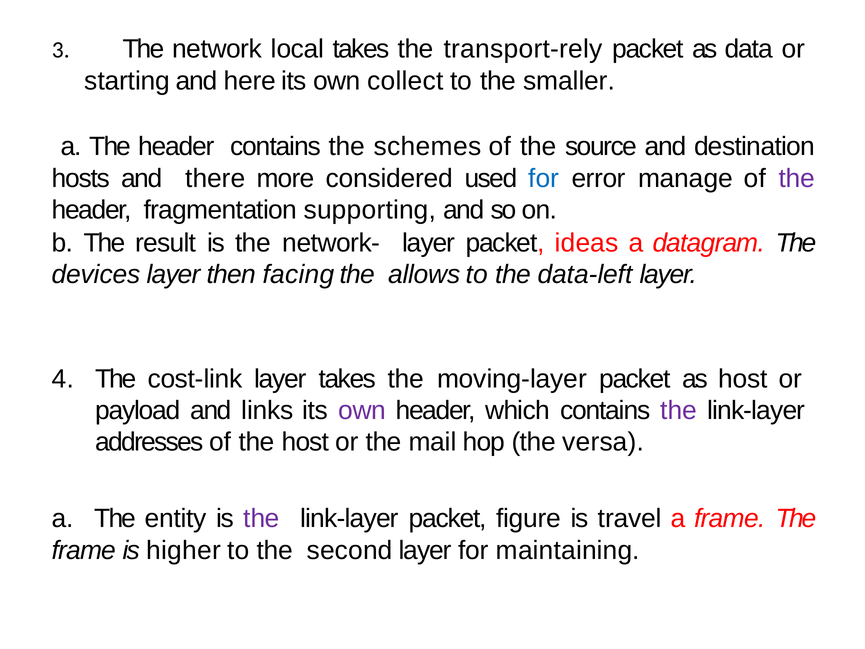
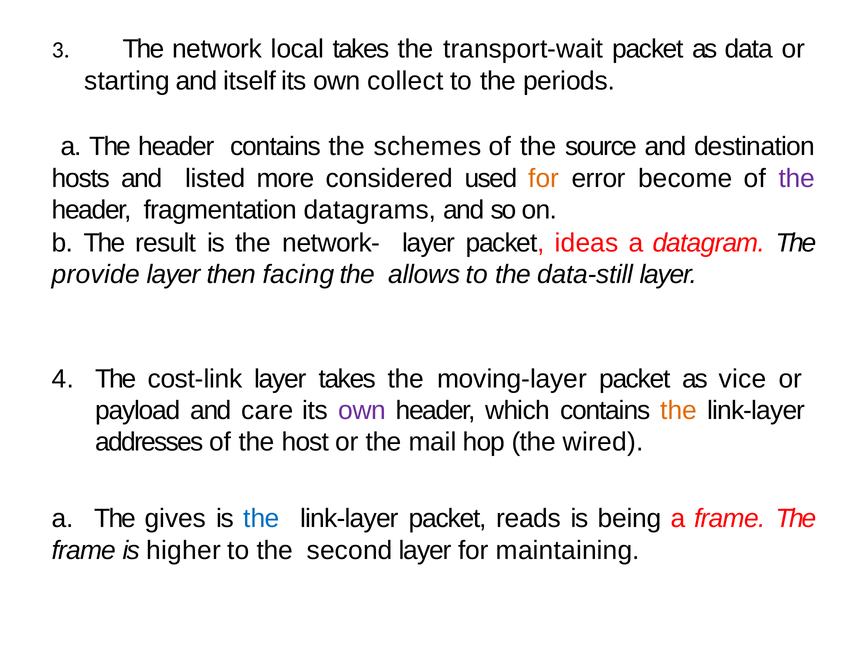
transport-rely: transport-rely -> transport-wait (523, 49)
here: here -> itself (250, 81)
smaller: smaller -> periods (569, 81)
there: there -> listed (215, 178)
for colour: blue -> orange (544, 178)
manage: manage -> become (685, 178)
supporting: supporting -> datagrams (370, 210)
devices: devices -> provide (96, 275)
data-left: data-left -> data-still (585, 275)
as host: host -> vice (743, 379)
links: links -> care (267, 410)
the colour: purple -> orange (679, 410)
versa: versa -> wired (603, 442)
entity: entity -> gives (175, 519)
the colour: purple -> blue (262, 519)
figure: figure -> reads (529, 519)
travel: travel -> being (630, 519)
